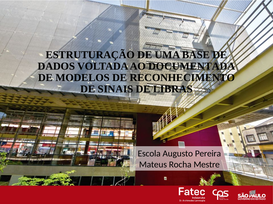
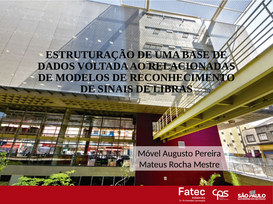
DOCUMENTADA: DOCUMENTADA -> RELACIONADAS (192, 67)
Escola: Escola -> Móvel (149, 154)
